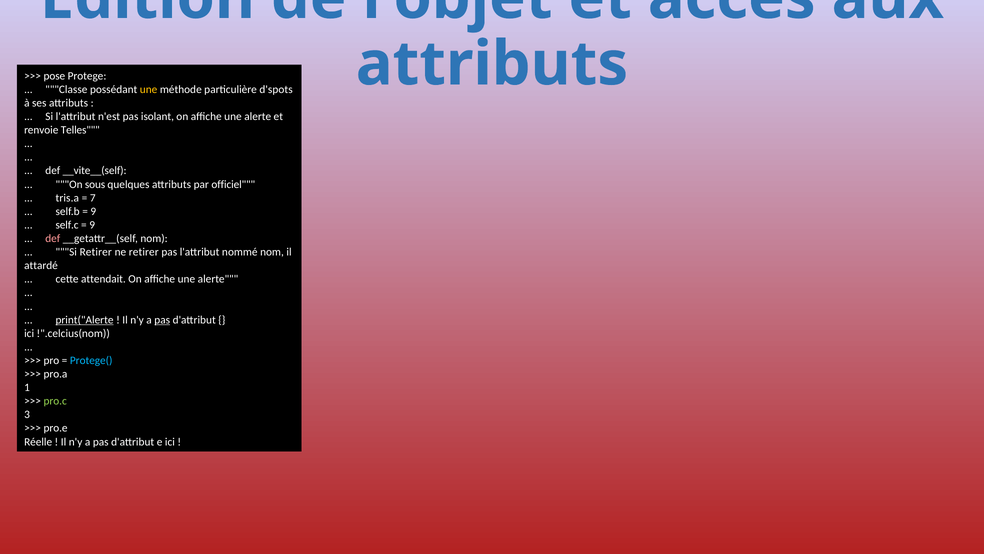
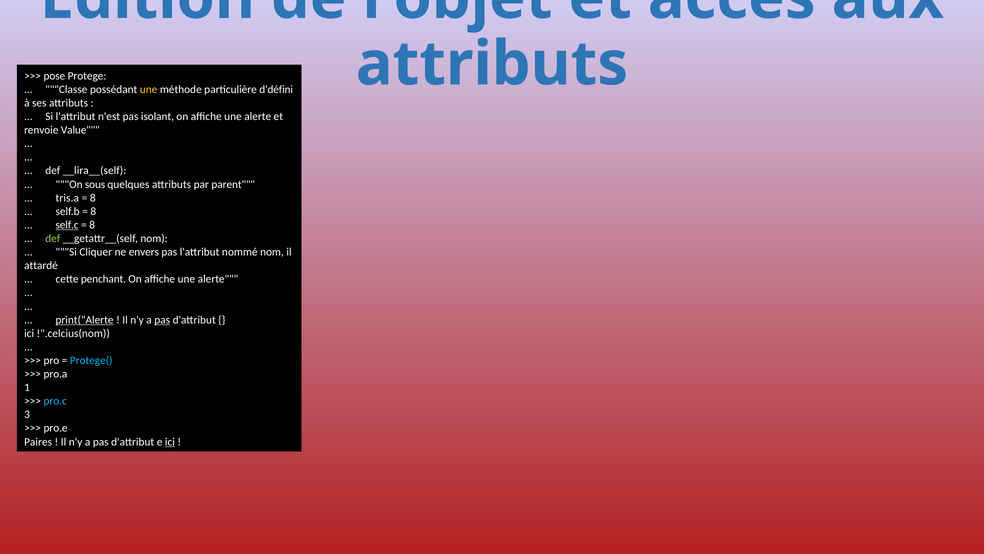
d'spots: d'spots -> d'défini (276, 89)
Telles: Telles -> Value (80, 130)
__vite__(self: __vite__(self -> __lira__(self (95, 171)
officiel: officiel -> parent (233, 184)
7: 7 -> 8 (93, 198)
9: 9 -> 8 (93, 211)
self.c underline: none -> present (67, 225)
9: 9 -> 8 (92, 225)
def colour: pink -> light green (53, 238)
Si Retirer: Retirer -> Cliquer (96, 252)
ne retirer: retirer -> envers (144, 252)
attendait: attendait -> penchant (103, 279)
pro.c colour: light green -> light blue (55, 401)
Réelle: Réelle -> Paires (38, 441)
ici underline: none -> present (170, 441)
